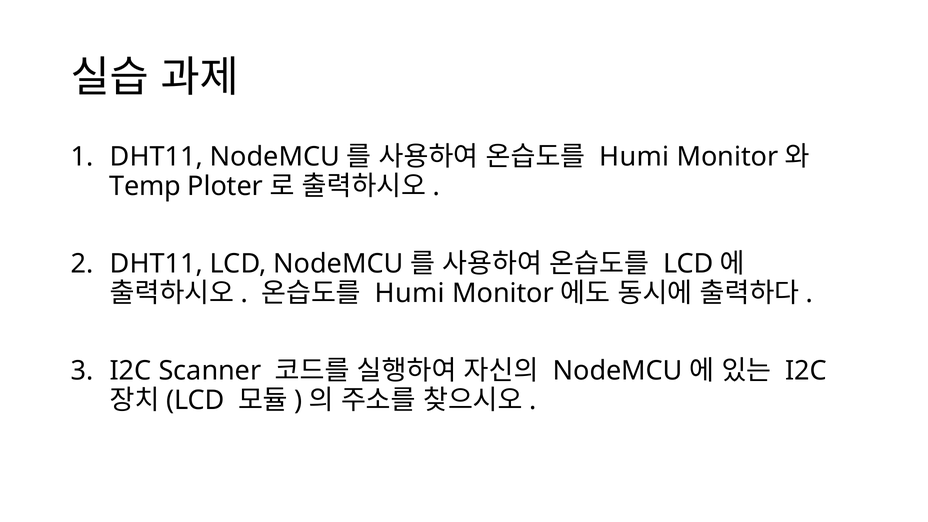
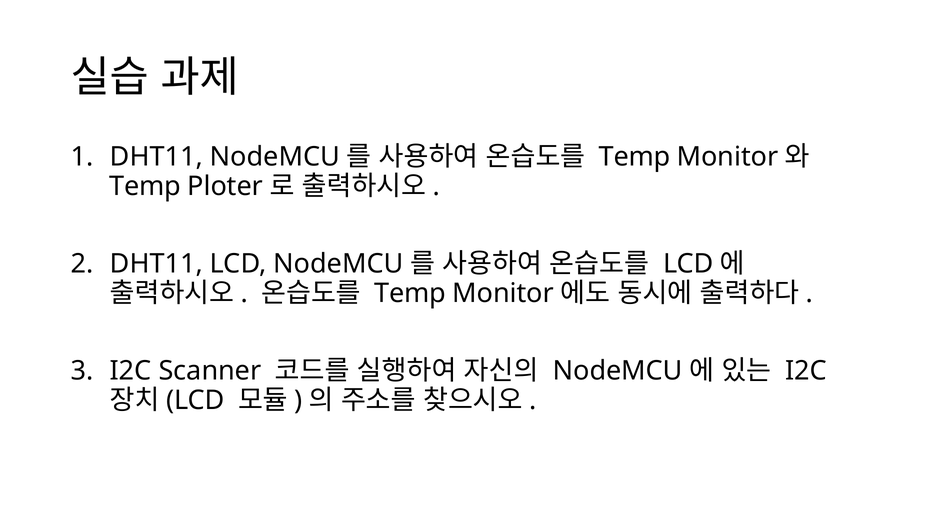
Humi: Humi -> Temp (635, 157)
Humi: Humi -> Temp (410, 293)
